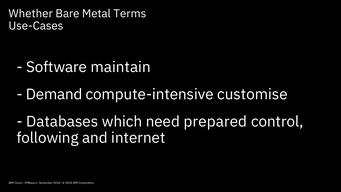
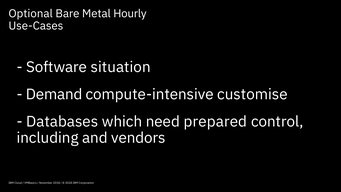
Whether: Whether -> Optional (31, 14)
Terms: Terms -> Hourly (130, 14)
maintain: maintain -> situation (121, 67)
following: following -> including (48, 138)
internet: internet -> vendors (138, 138)
